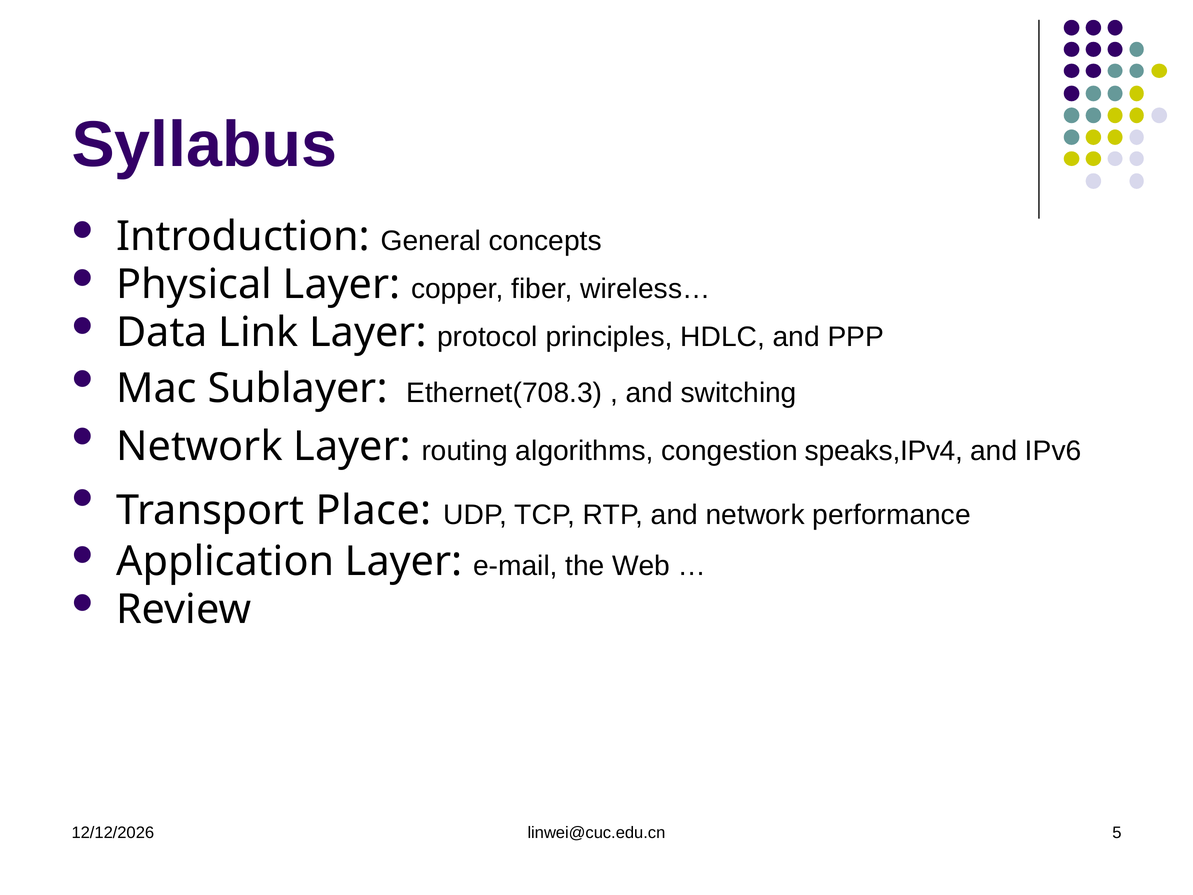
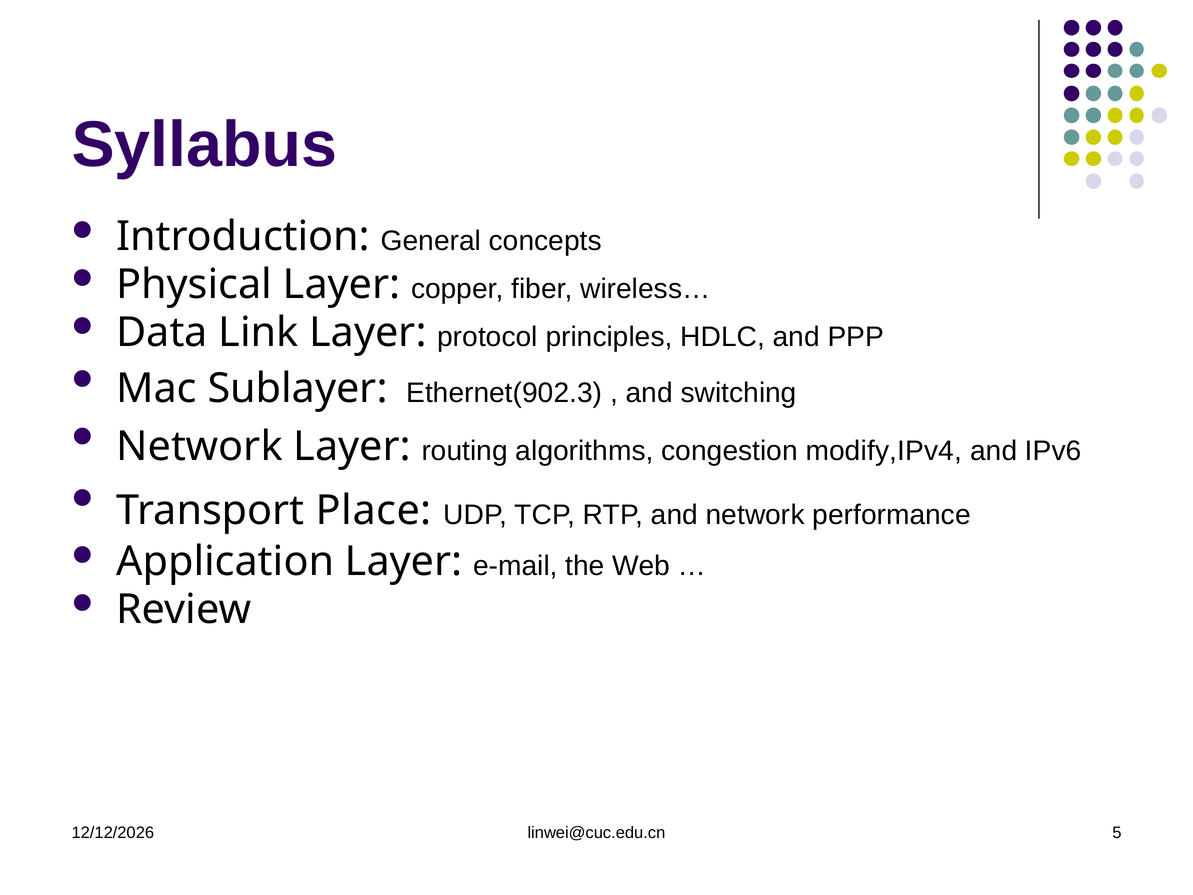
Ethernet(708.3: Ethernet(708.3 -> Ethernet(902.3 (504, 393)
speaks,IPv4: speaks,IPv4 -> modify,IPv4 (884, 451)
